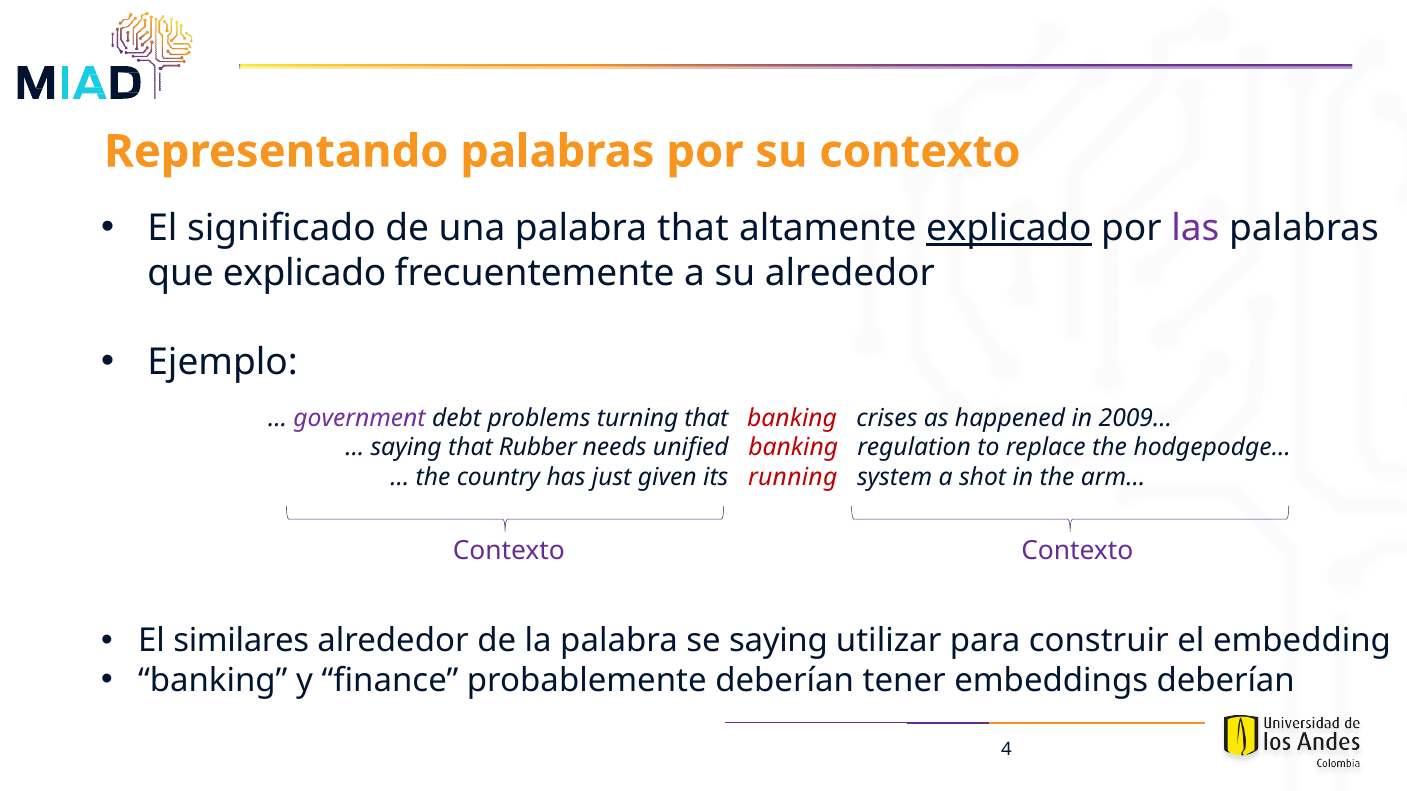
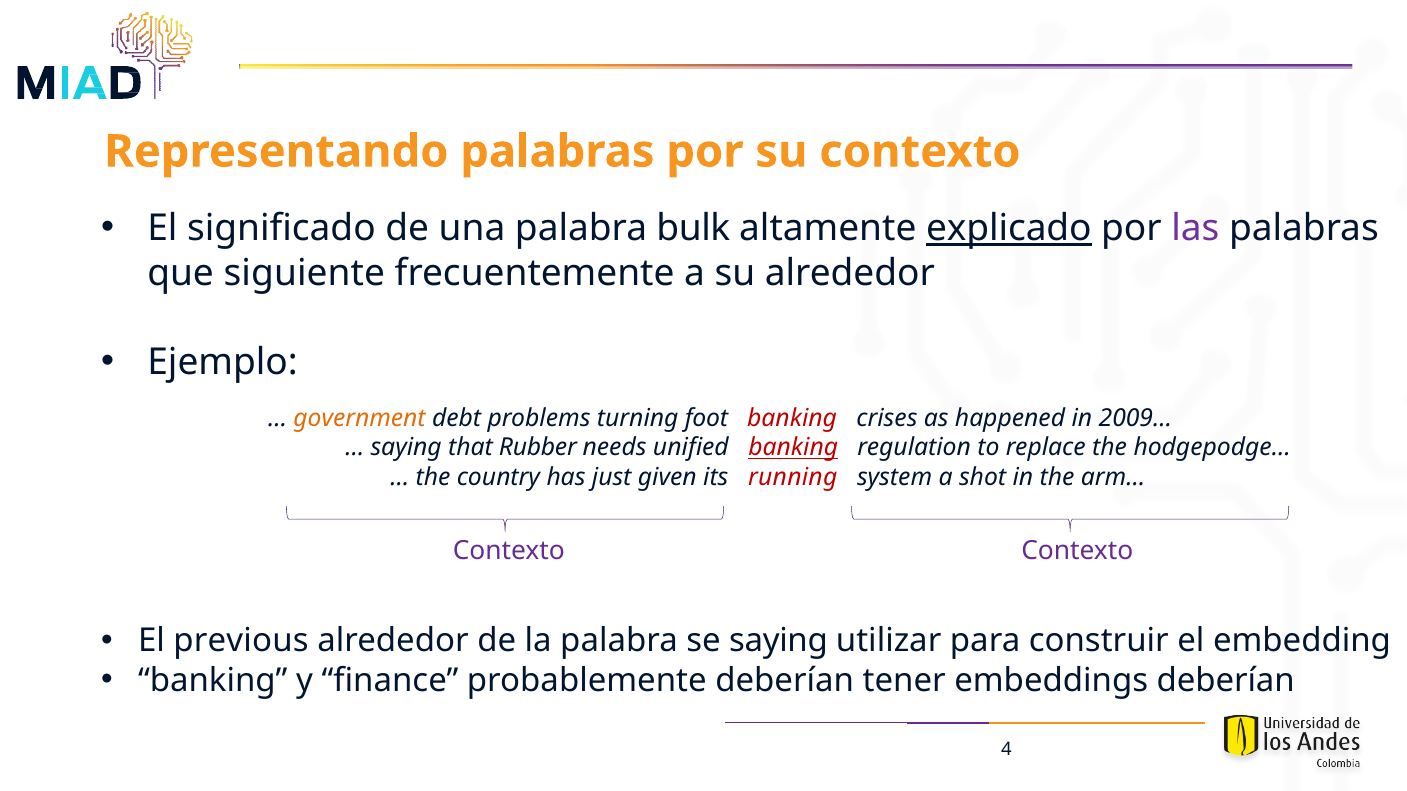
palabra that: that -> bulk (693, 228)
que explicado: explicado -> siguiente (304, 273)
government colour: purple -> orange (360, 418)
turning that: that -> foot (706, 418)
banking underline: none -> present (793, 448)
similares: similares -> previous (241, 641)
